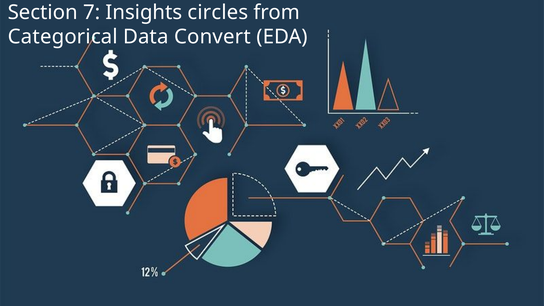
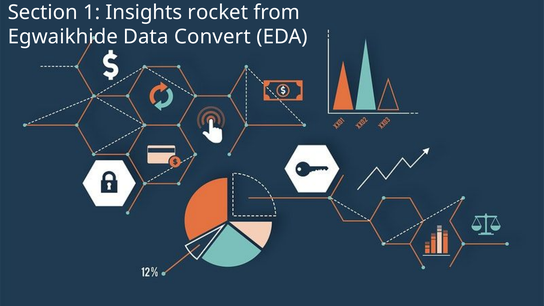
7: 7 -> 1 (92, 12)
circles: circles -> rocket (218, 12)
Categorical: Categorical -> Egwaikhide (63, 37)
